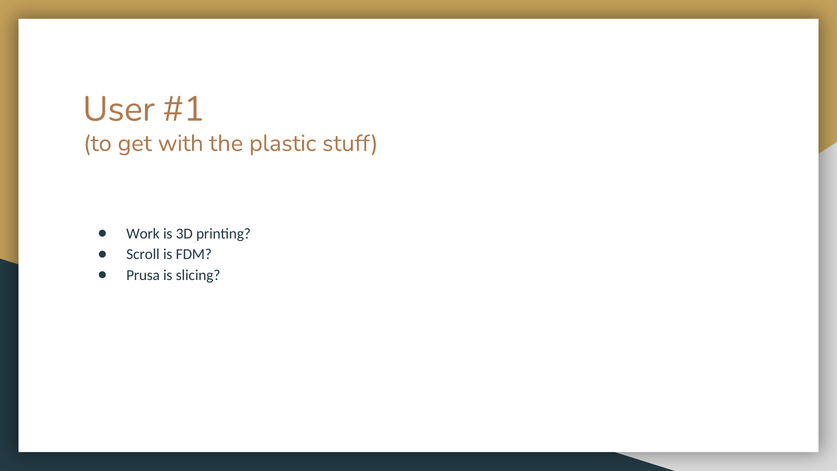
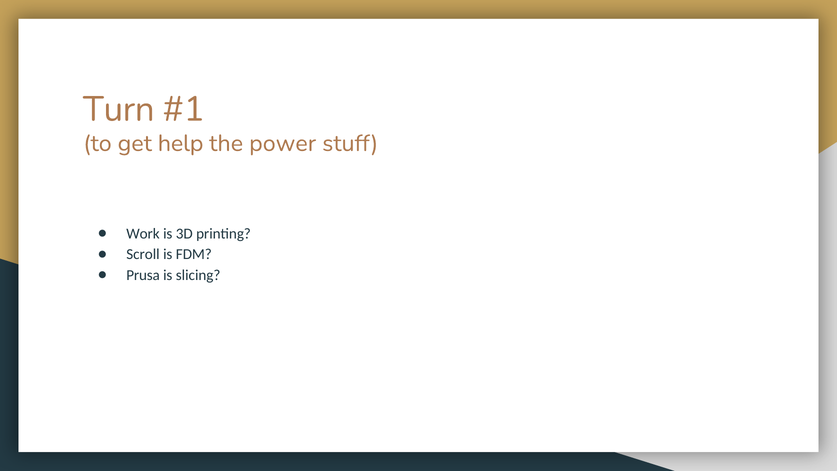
User: User -> Turn (119, 109)
with: with -> help (181, 143)
plastic: plastic -> power (283, 143)
